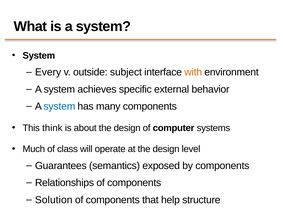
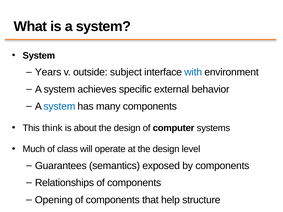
Every: Every -> Years (48, 72)
with colour: orange -> blue (193, 72)
Solution: Solution -> Opening (54, 200)
